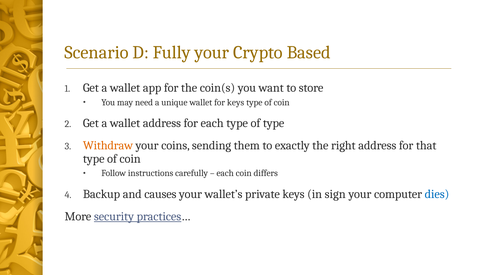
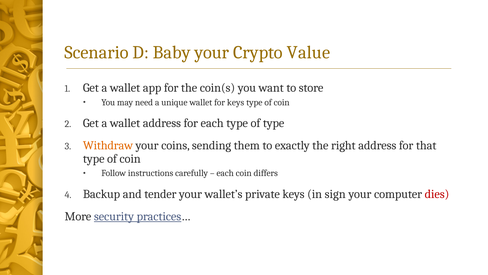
Fully: Fully -> Baby (172, 52)
Based: Based -> Value (309, 52)
causes: causes -> tender (160, 194)
dies colour: blue -> red (437, 194)
